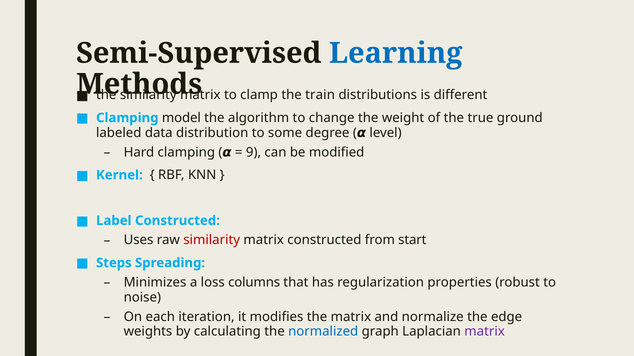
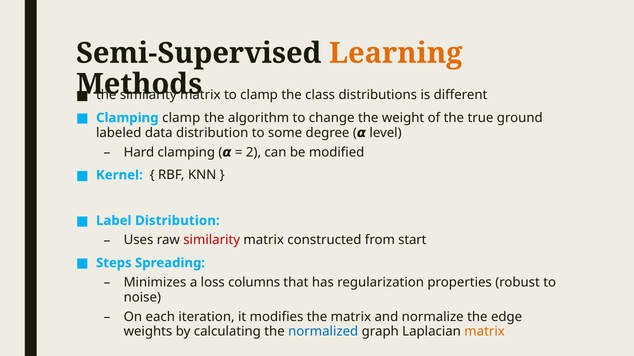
Learning colour: blue -> orange (396, 53)
train: train -> class (320, 95)
Clamping model: model -> clamp (181, 118)
9: 9 -> 2 (253, 152)
Label Constructed: Constructed -> Distribution (177, 221)
matrix colour: purple -> orange (485, 332)
